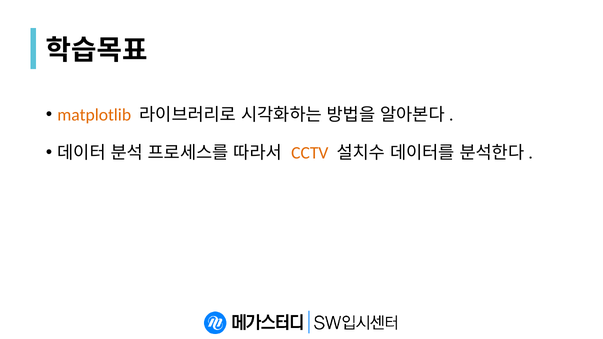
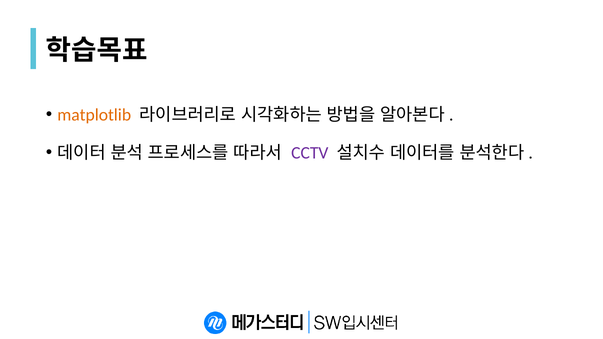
CCTV colour: orange -> purple (310, 153)
